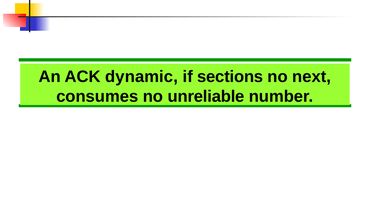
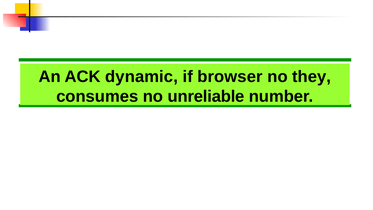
sections: sections -> browser (230, 76)
next: next -> they (312, 76)
